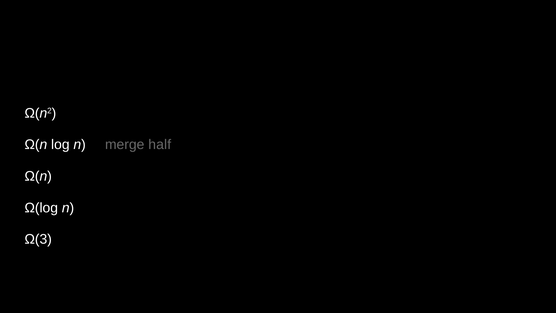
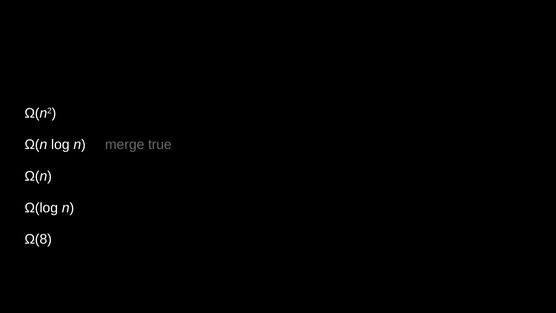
half: half -> true (160, 145)
Ω(3: Ω(3 -> Ω(8 (38, 239)
